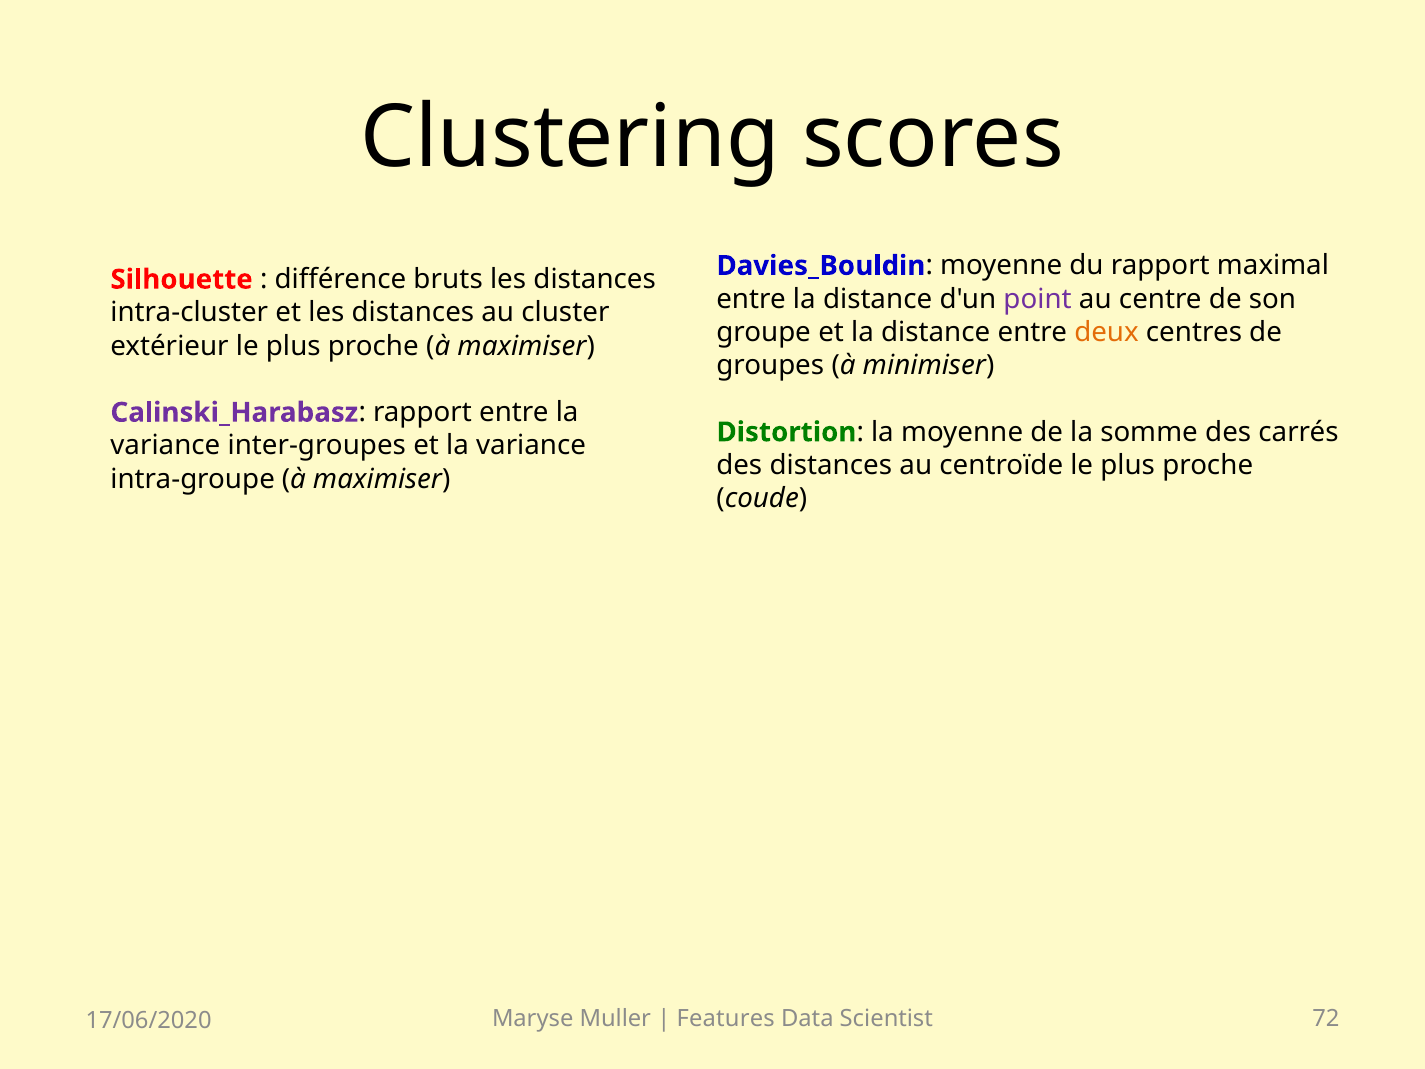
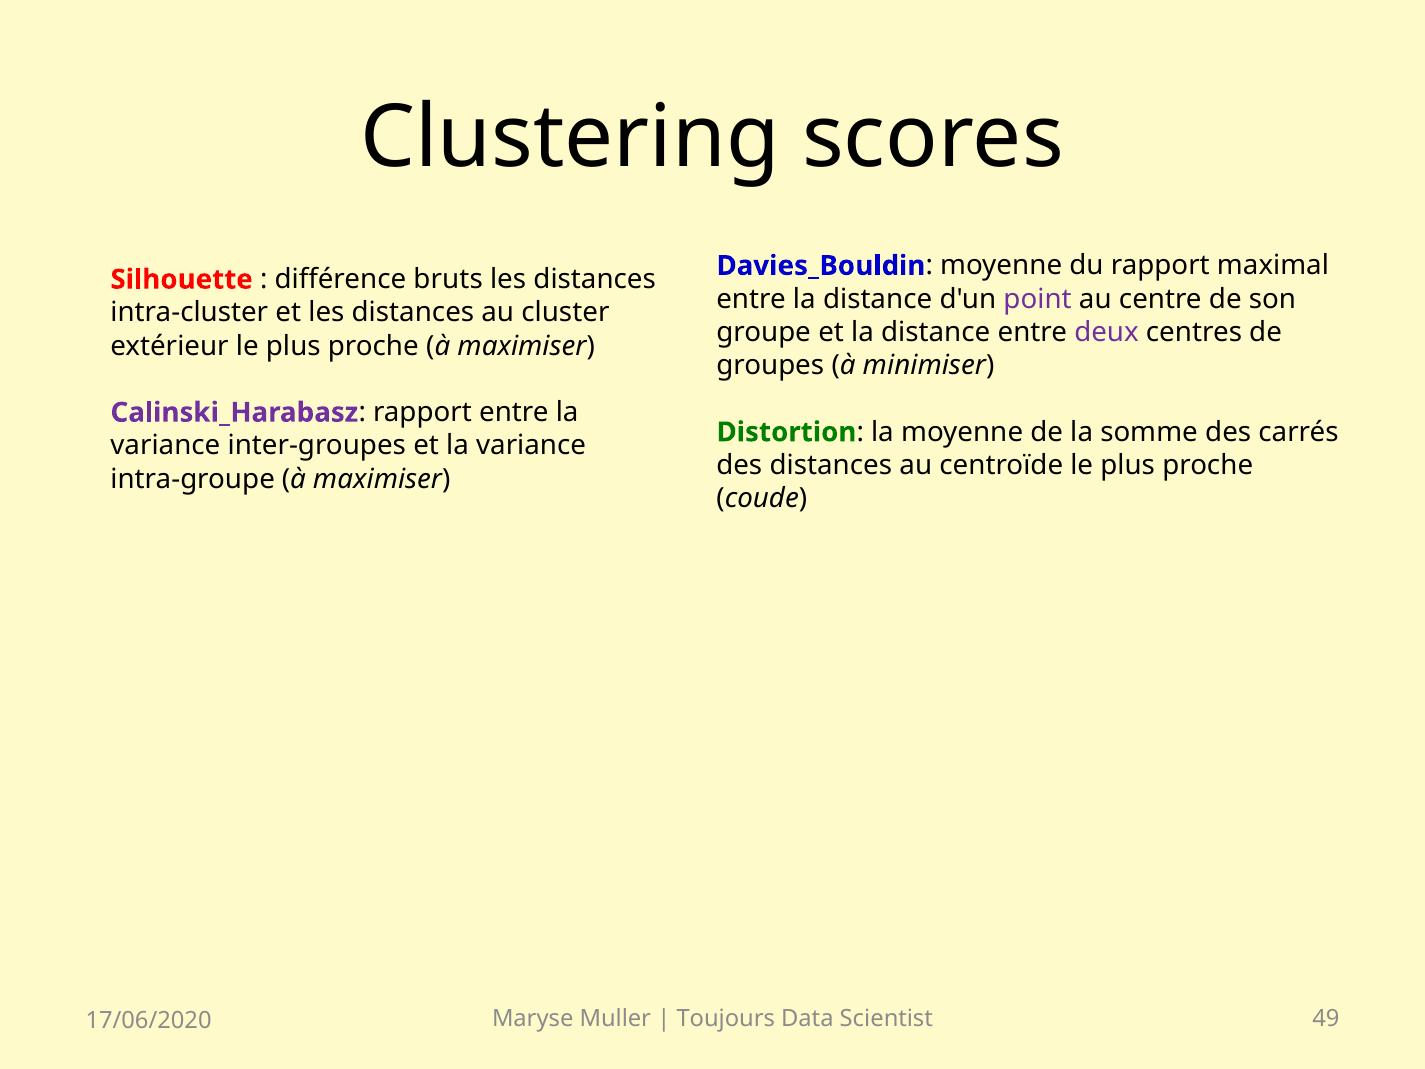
deux colour: orange -> purple (1107, 332)
Features: Features -> Toujours (726, 1019)
72: 72 -> 49 (1326, 1019)
